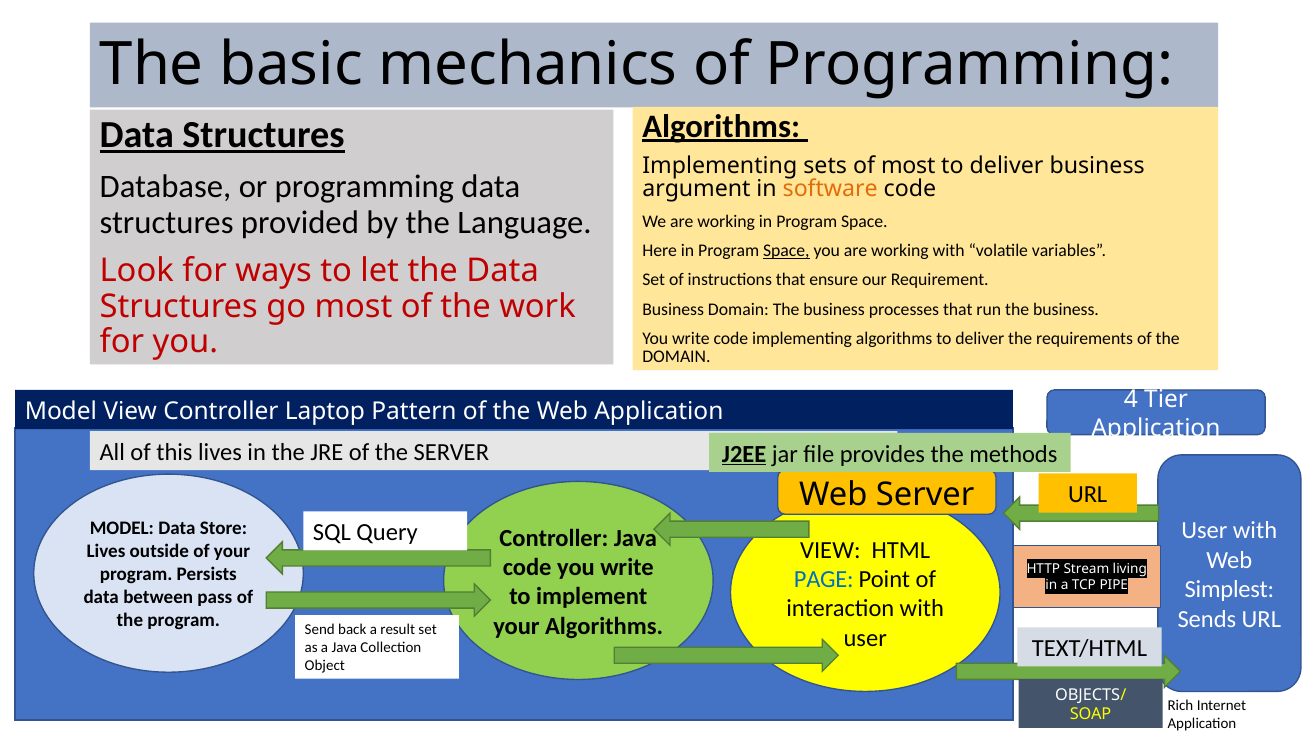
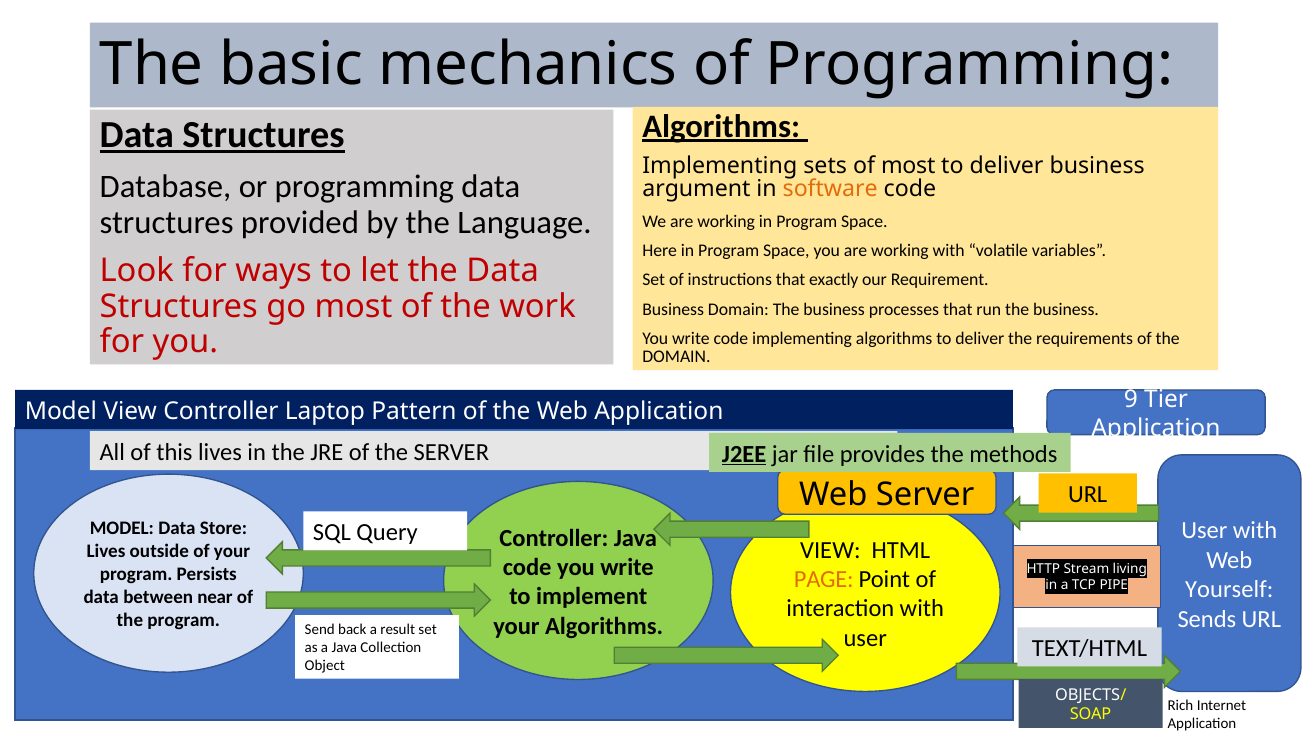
Space underline: present -> none (786, 251)
ensure: ensure -> exactly (834, 280)
4: 4 -> 9 (1131, 399)
PAGE colour: blue -> orange (824, 579)
Simplest: Simplest -> Yourself (1229, 589)
pass: pass -> near (215, 597)
